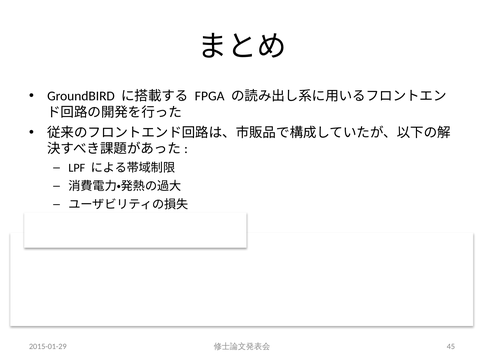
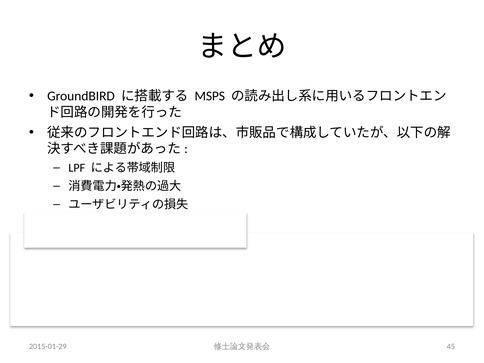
FPGA: FPGA -> MSPS (210, 96)
